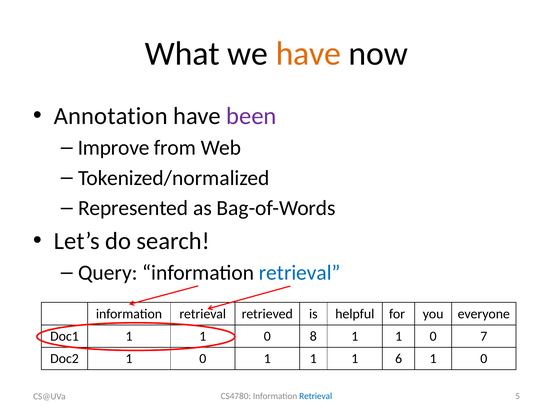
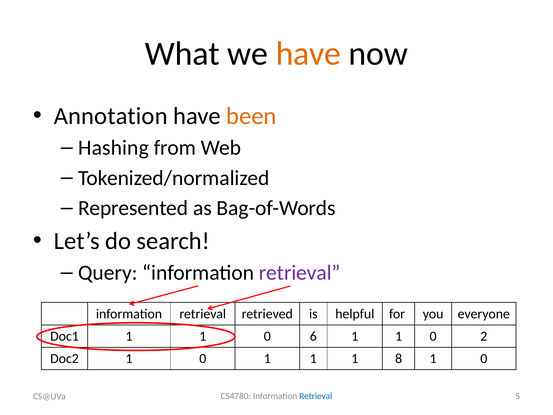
been colour: purple -> orange (251, 116)
Improve: Improve -> Hashing (113, 148)
retrieval colour: blue -> purple (300, 273)
8: 8 -> 6 (313, 336)
7: 7 -> 2 (484, 336)
6: 6 -> 8 (399, 359)
